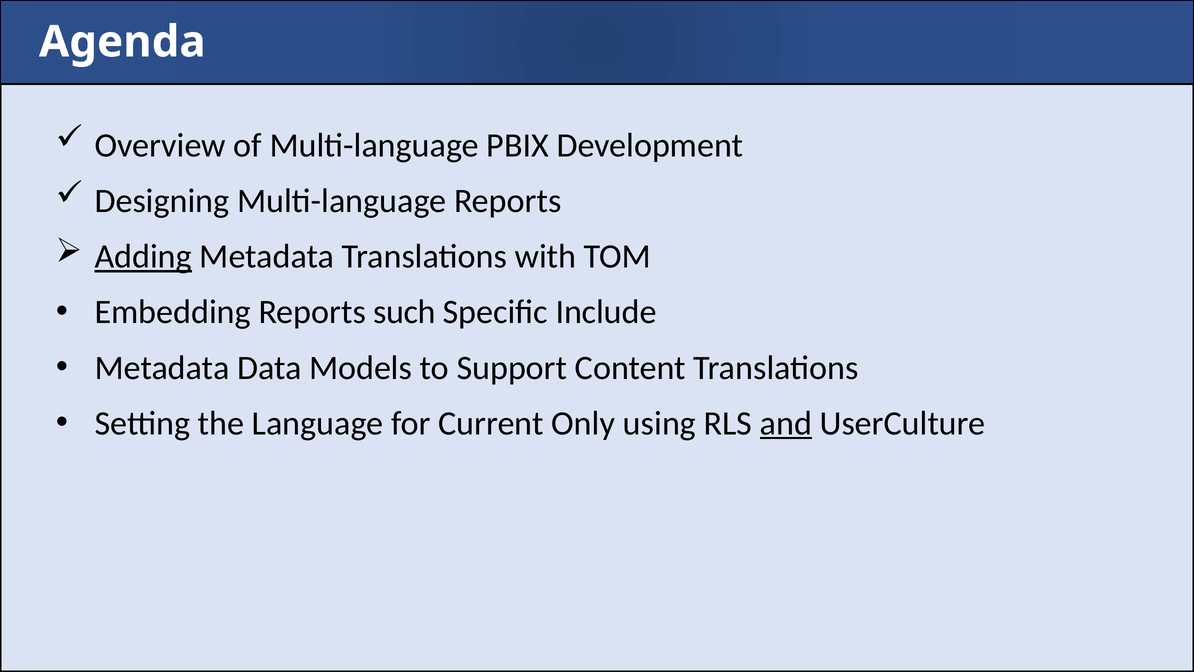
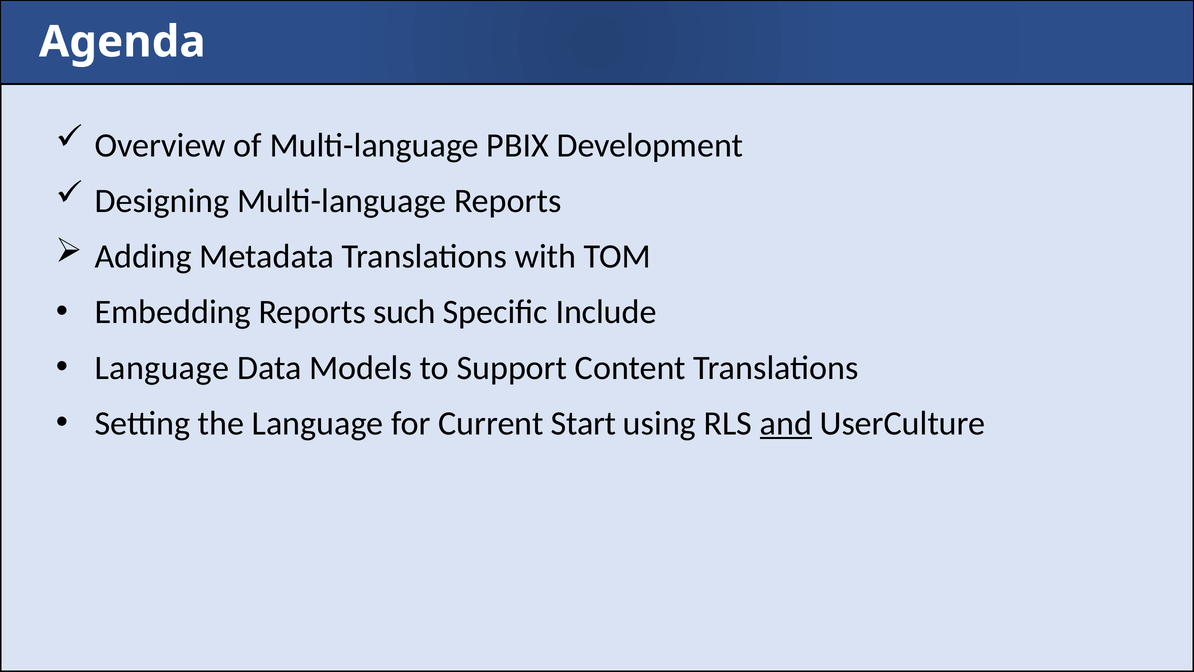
Adding underline: present -> none (143, 256)
Metadata: Metadata -> Language (162, 368)
Only: Only -> Start (583, 423)
